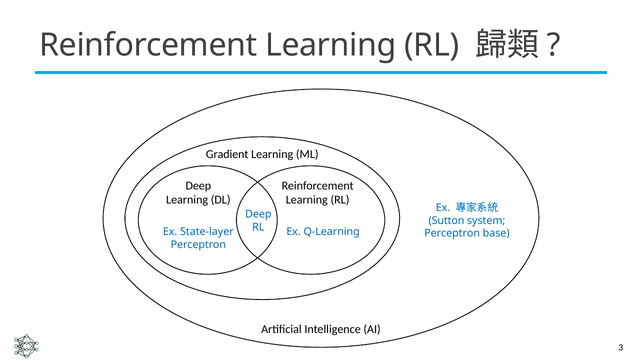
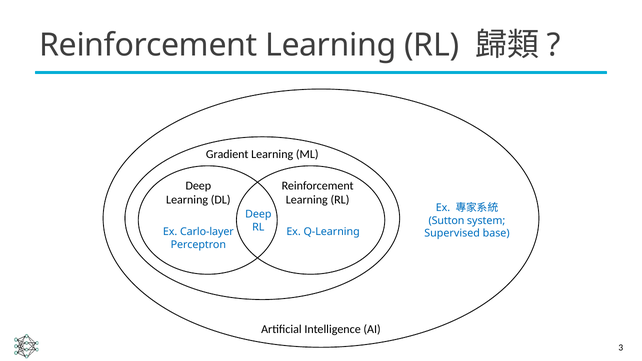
State-layer: State-layer -> Carlo-layer (207, 232)
Perceptron: Perceptron -> Supervised (452, 233)
